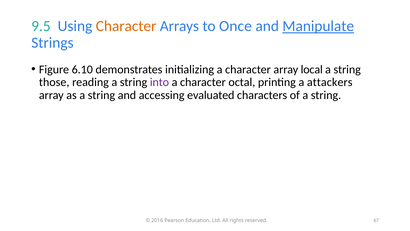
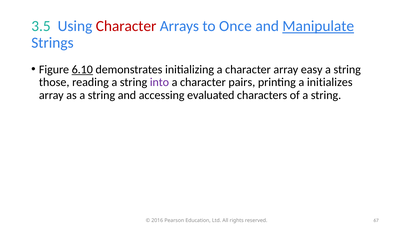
9.5: 9.5 -> 3.5 (41, 26)
Character colour: orange -> red (126, 26)
6.10 underline: none -> present (82, 69)
local: local -> easy (312, 69)
octal: octal -> pairs (242, 82)
attackers: attackers -> initializes (330, 82)
